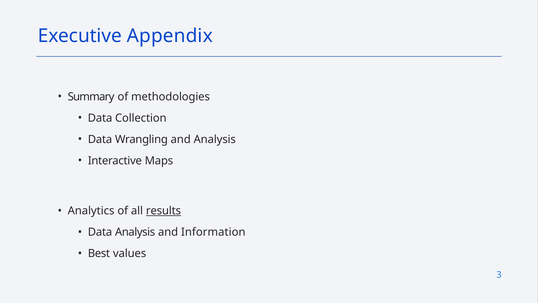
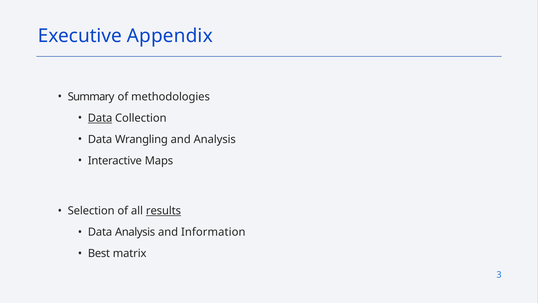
Data underline: none -> present (100, 118)
Analytics: Analytics -> Selection (91, 211)
values: values -> matrix (130, 253)
